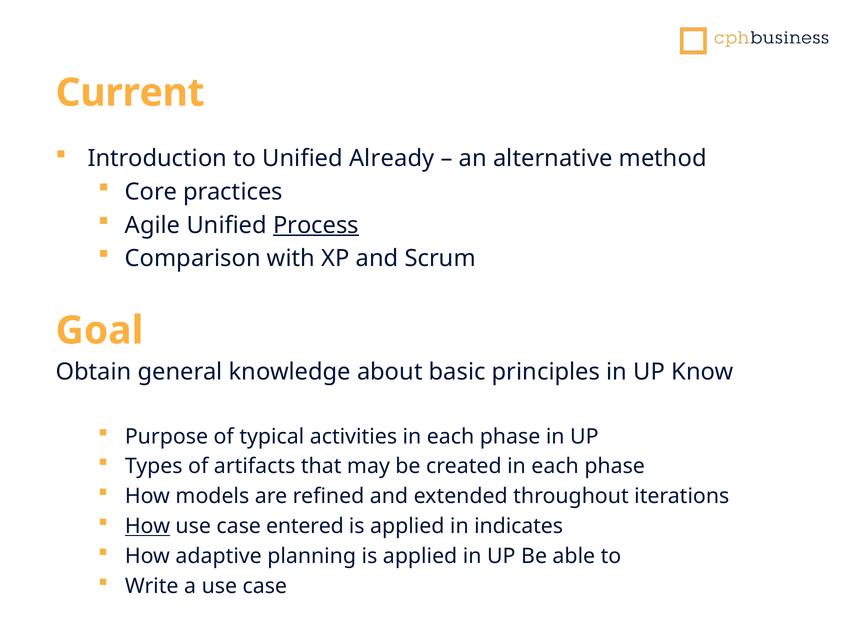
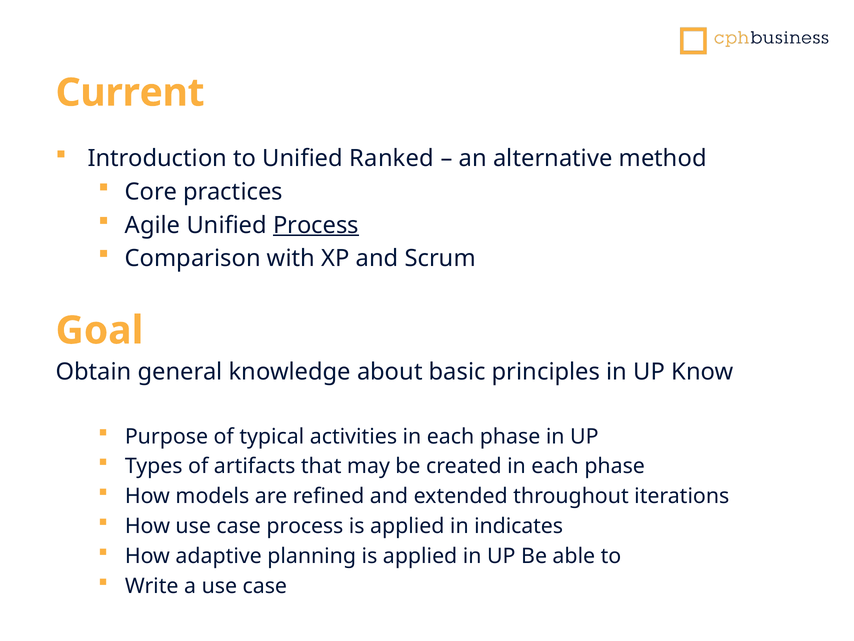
Already: Already -> Ranked (392, 159)
How underline: present -> none (148, 526)
case entered: entered -> process (305, 526)
